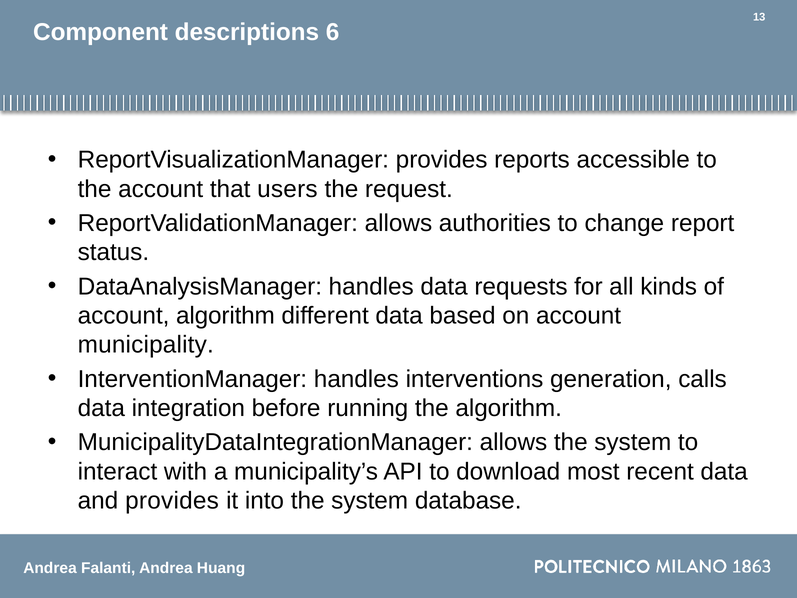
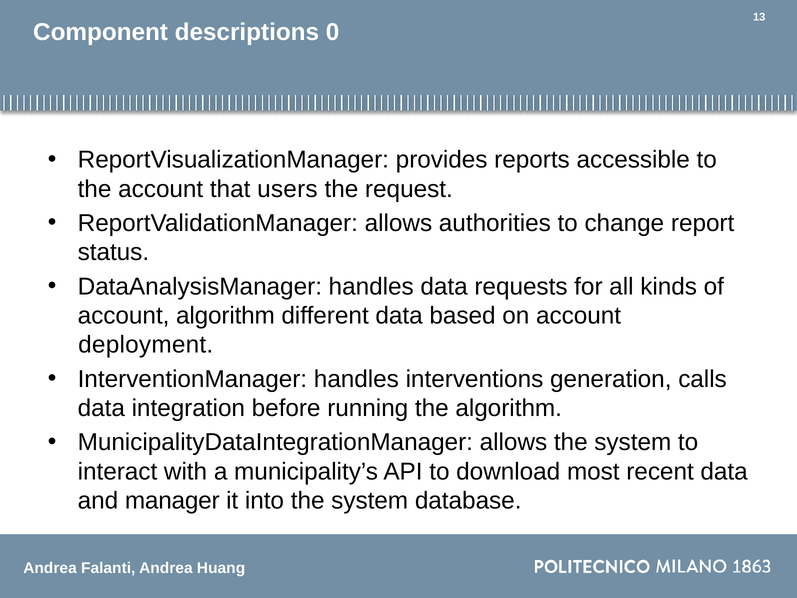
6: 6 -> 0 (333, 32)
municipality: municipality -> deployment (146, 345)
and provides: provides -> manager (172, 501)
